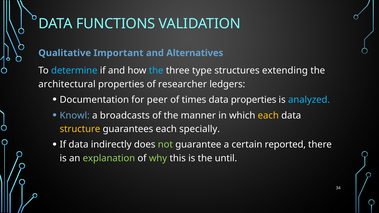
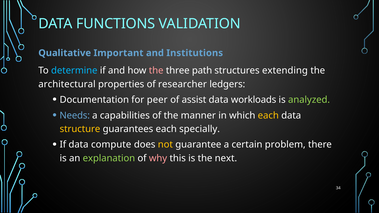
Alternatives: Alternatives -> Institutions (195, 53)
the colour: light blue -> pink (156, 71)
type: type -> path (202, 71)
times: times -> assist (194, 100)
data properties: properties -> workloads (254, 100)
analyzed colour: light blue -> light green (309, 100)
Knowl: Knowl -> Needs (75, 115)
broadcasts: broadcasts -> capabilities (125, 115)
indirectly: indirectly -> compute (111, 145)
not colour: light green -> yellow (165, 145)
reported: reported -> problem (285, 145)
why colour: light green -> pink (158, 158)
until: until -> next (226, 158)
